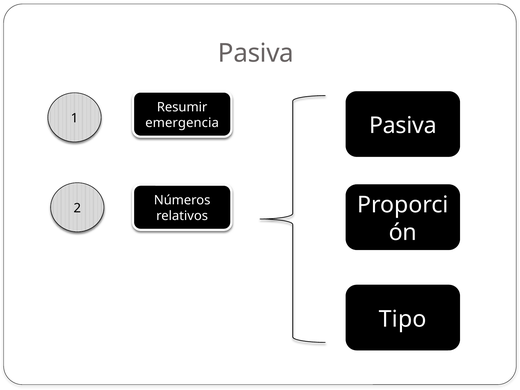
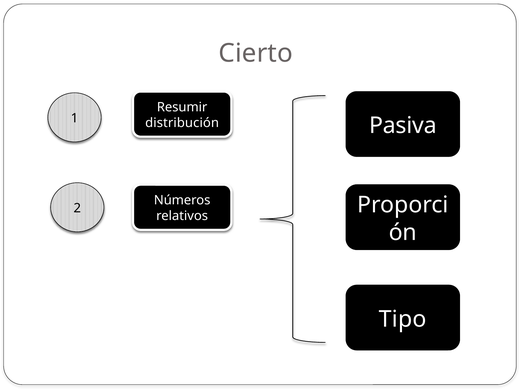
Pasiva: Pasiva -> Cierto (256, 53)
emergencia: emergencia -> distribución (182, 123)
